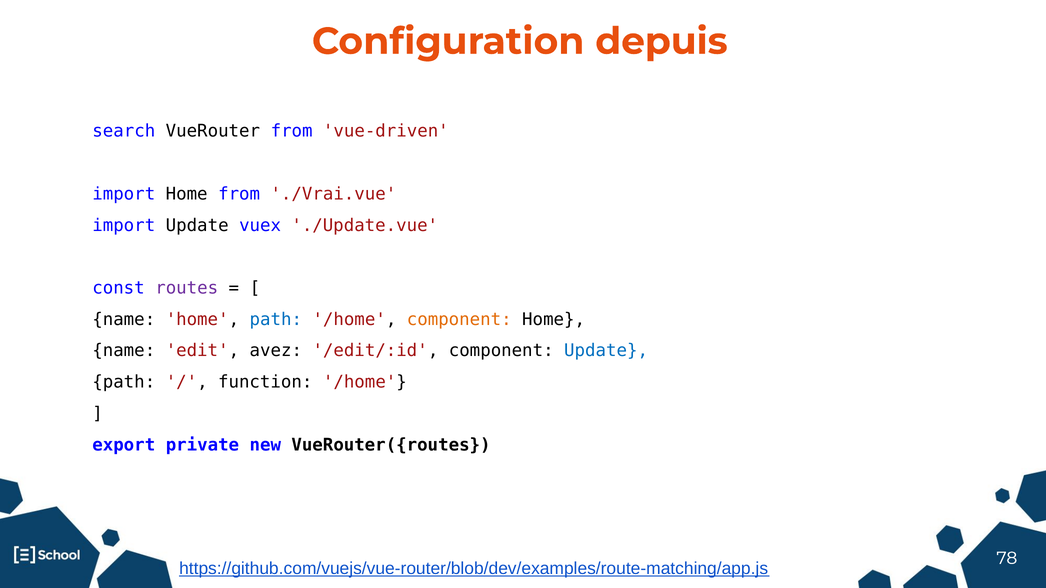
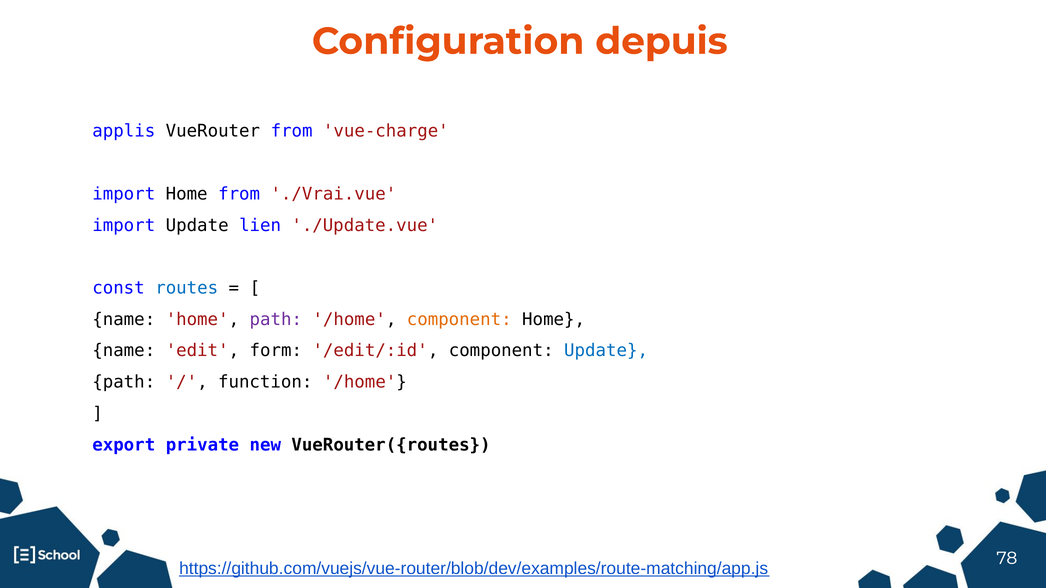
search: search -> applis (124, 131)
vue-driven: vue-driven -> vue-charge (386, 131)
vuex: vuex -> lien (260, 225)
routes colour: purple -> blue (187, 288)
path colour: blue -> purple (276, 320)
avez: avez -> form (276, 351)
